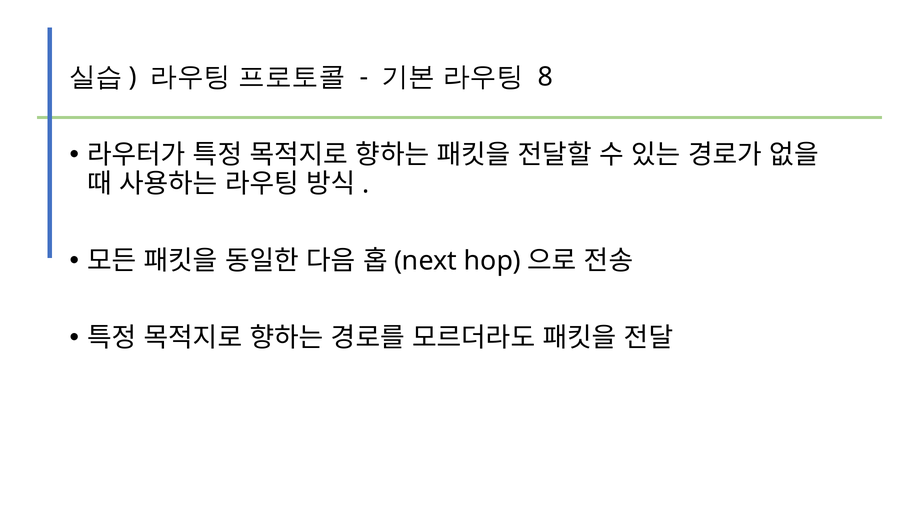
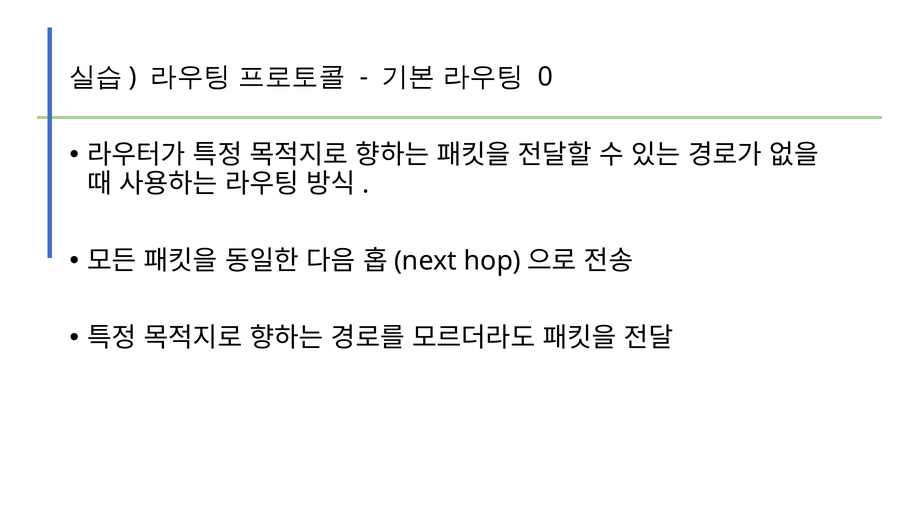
8: 8 -> 0 (545, 77)
